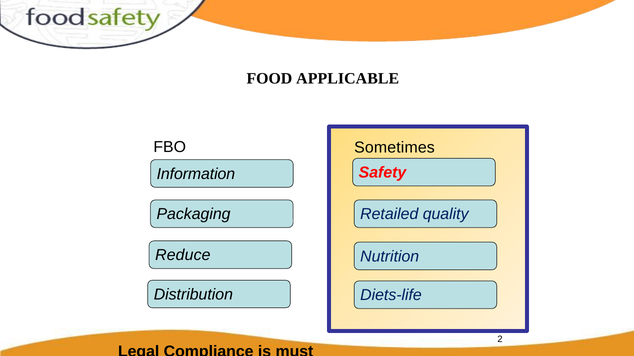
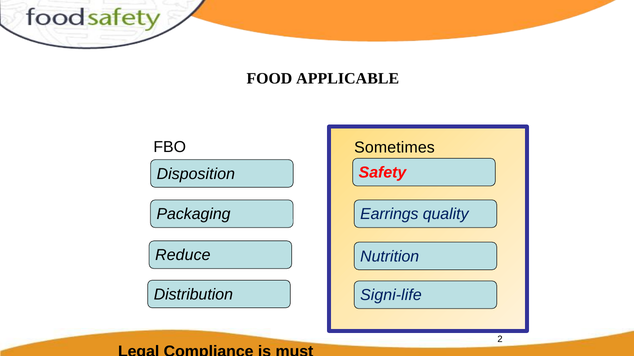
Information: Information -> Disposition (196, 174)
Retailed: Retailed -> Earrings (389, 215)
Diets-life: Diets-life -> Signi-life (391, 296)
